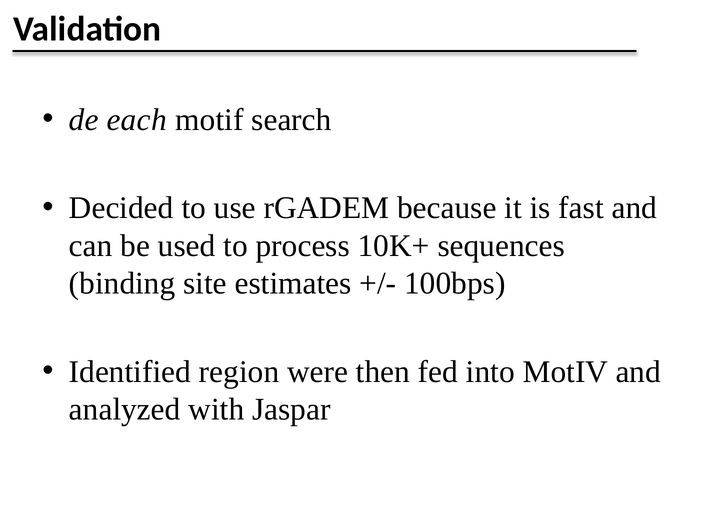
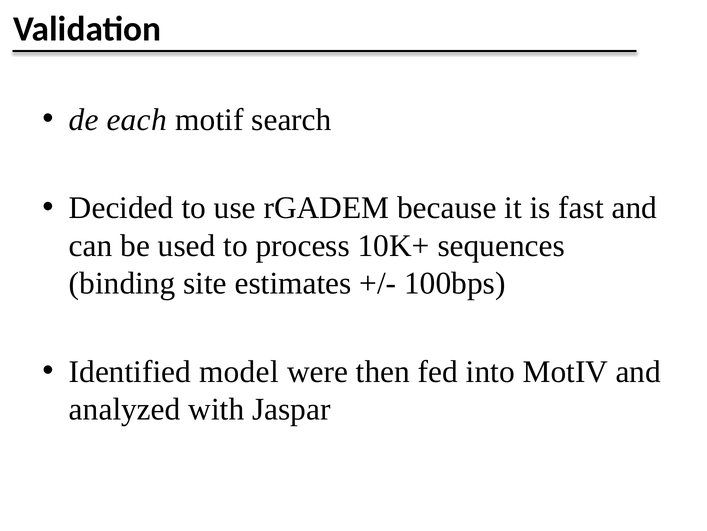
region: region -> model (239, 371)
